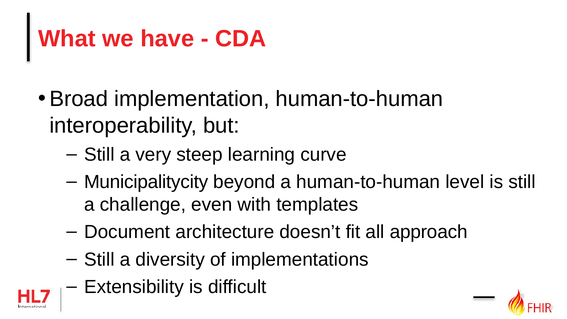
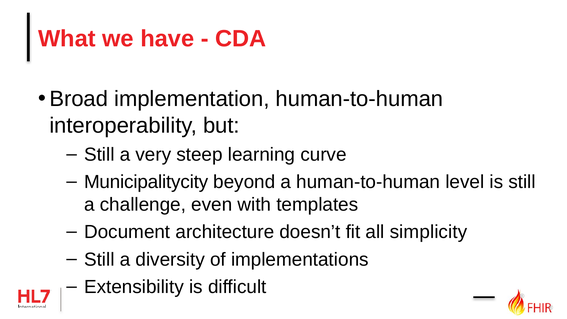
approach: approach -> simplicity (428, 232)
